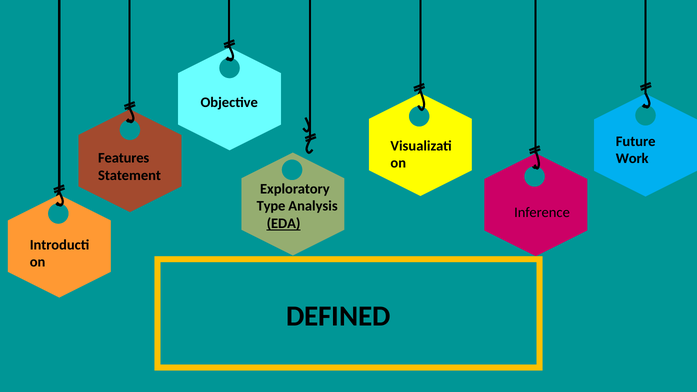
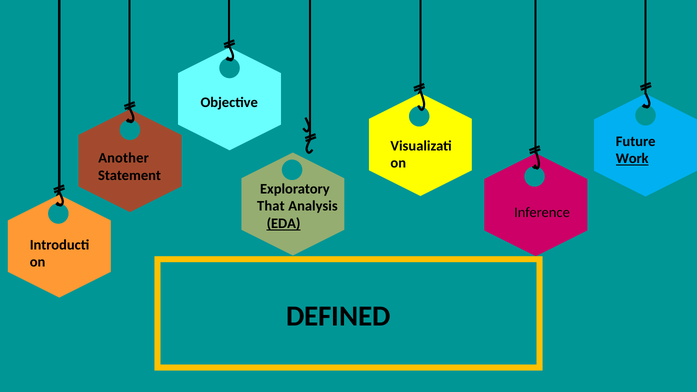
Features: Features -> Another (124, 158)
Work underline: none -> present (632, 159)
Type: Type -> That (271, 206)
